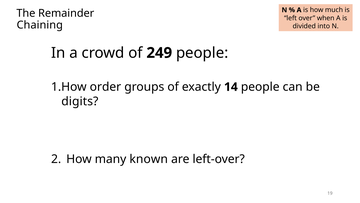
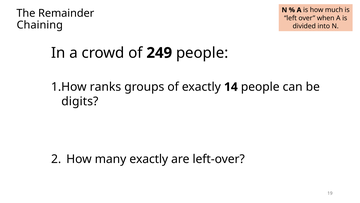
order: order -> ranks (105, 87)
many known: known -> exactly (149, 159)
